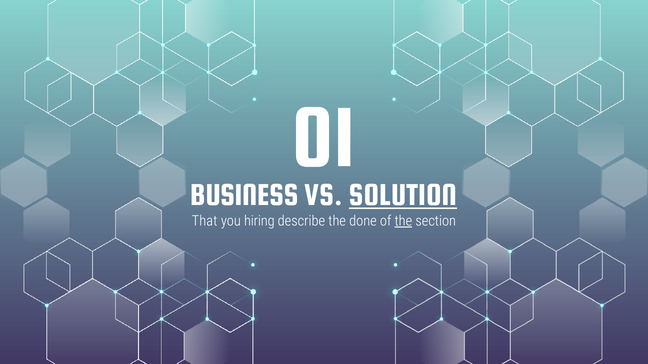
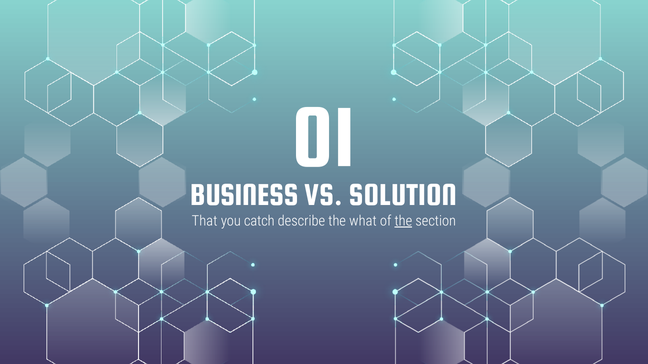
SOLUTION underline: present -> none (403, 195)
hiring: hiring -> catch (259, 221)
done: done -> what (363, 221)
